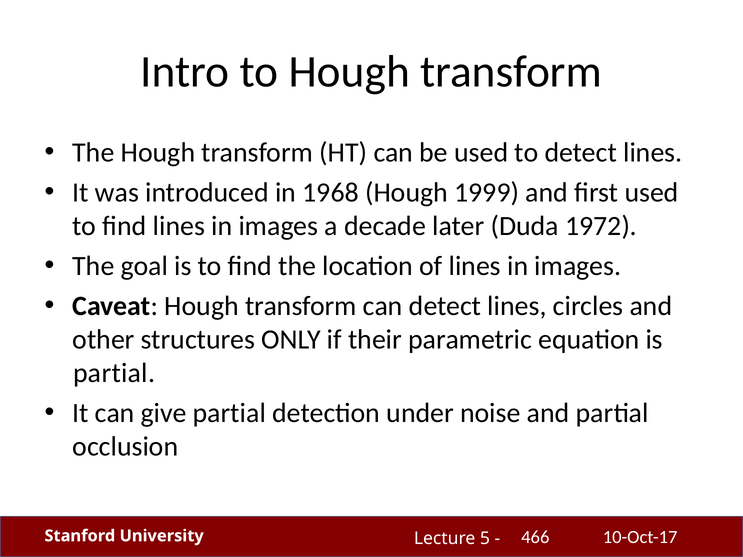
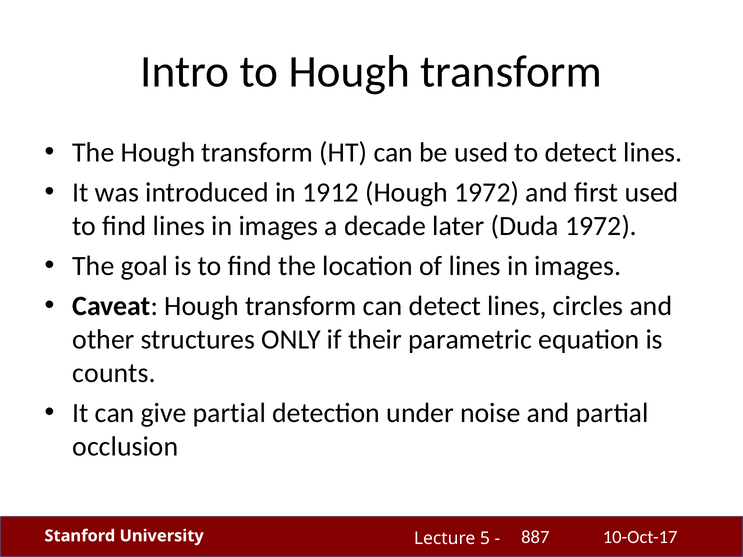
1968: 1968 -> 1912 (331, 192)
Hough 1999: 1999 -> 1972 (487, 192)
partial: partial -> counts (114, 373)
466: 466 -> 887 (535, 537)
